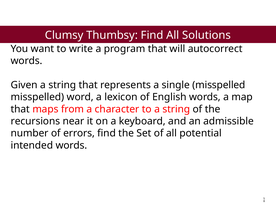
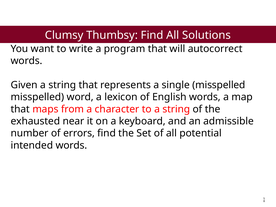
recursions: recursions -> exhausted (35, 121)
